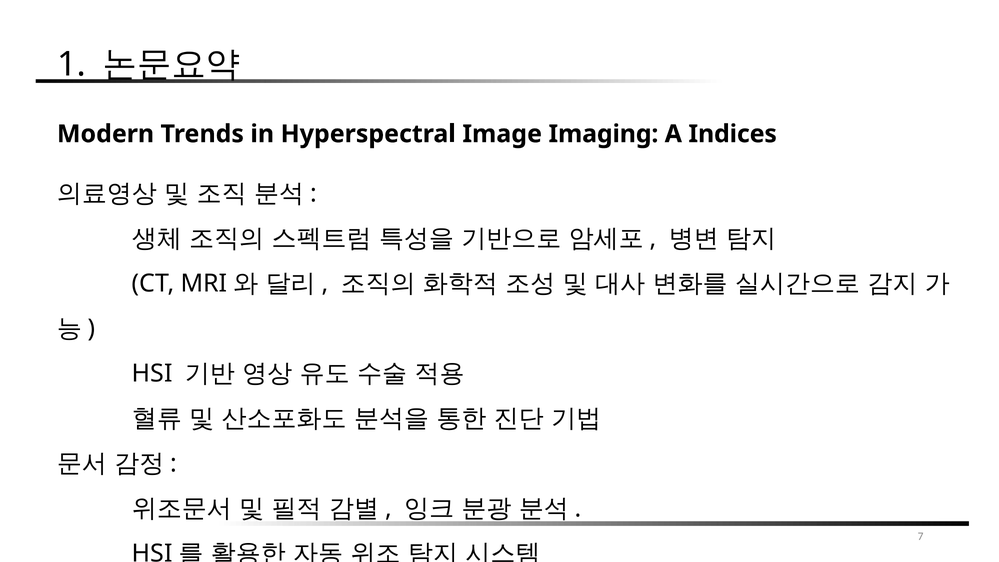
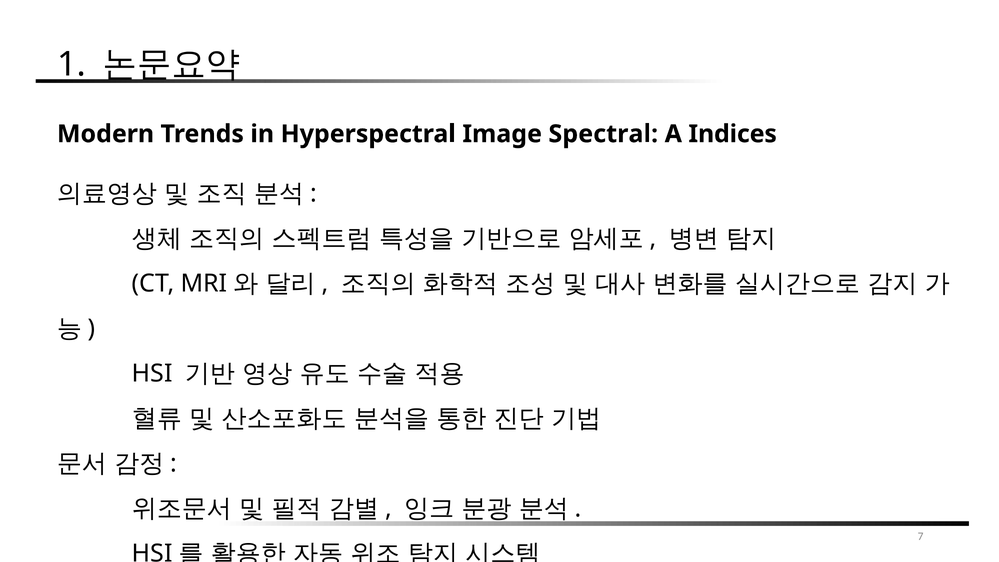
Imaging: Imaging -> Spectral (603, 134)
